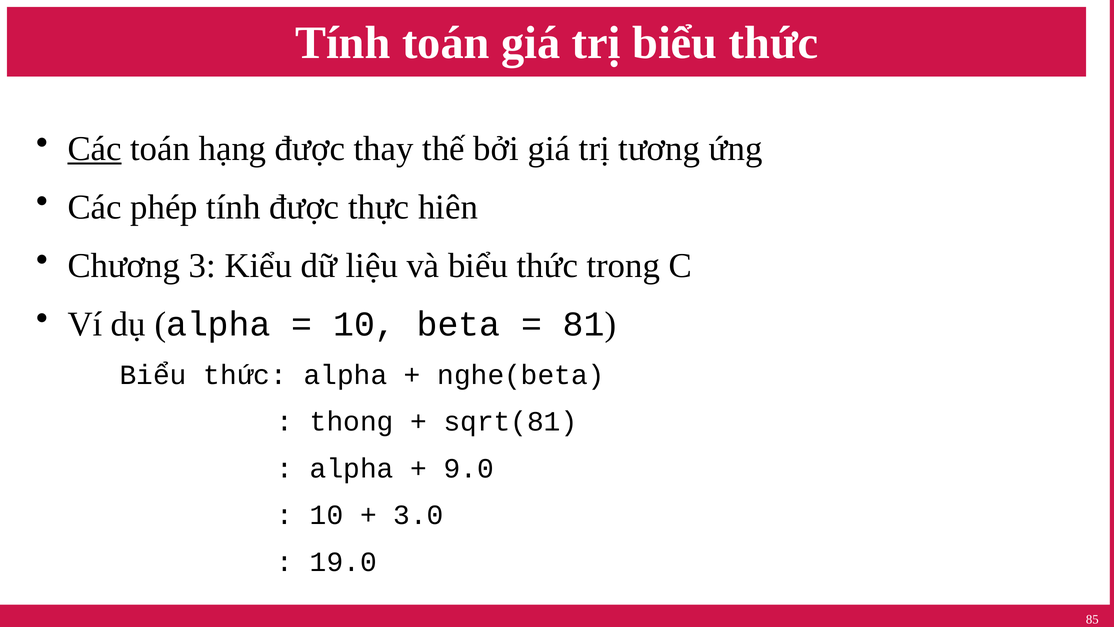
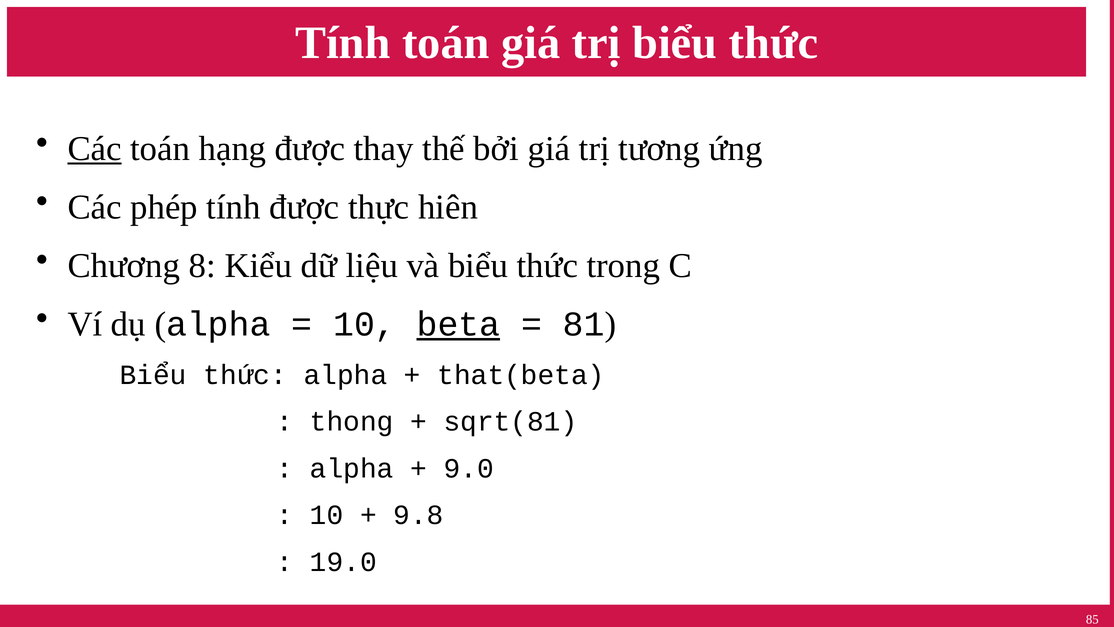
3: 3 -> 8 (202, 266)
beta underline: none -> present (458, 324)
nghe(beta: nghe(beta -> that(beta (521, 375)
3.0: 3.0 -> 9.8 (419, 515)
